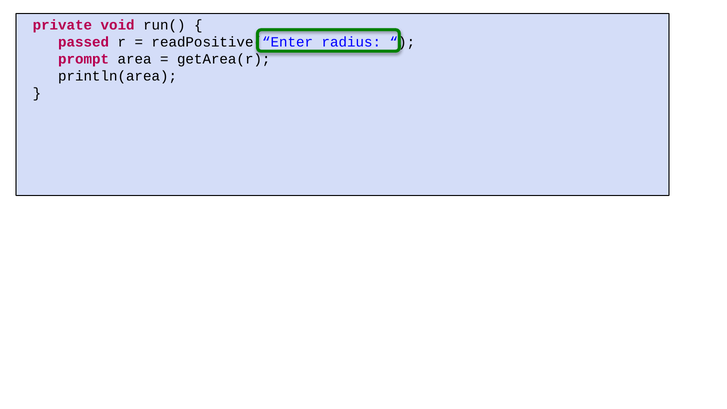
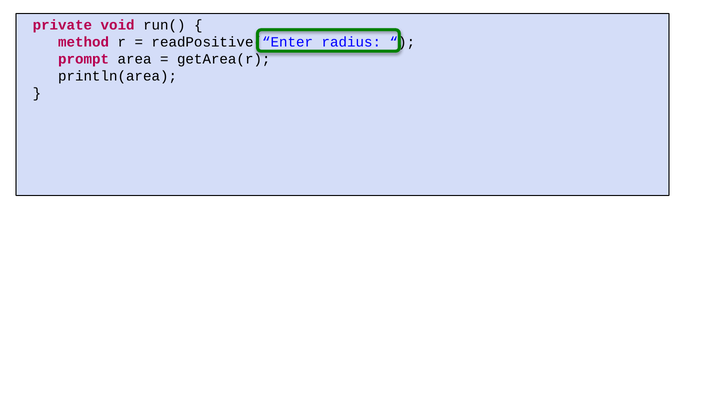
passed: passed -> method (84, 42)
